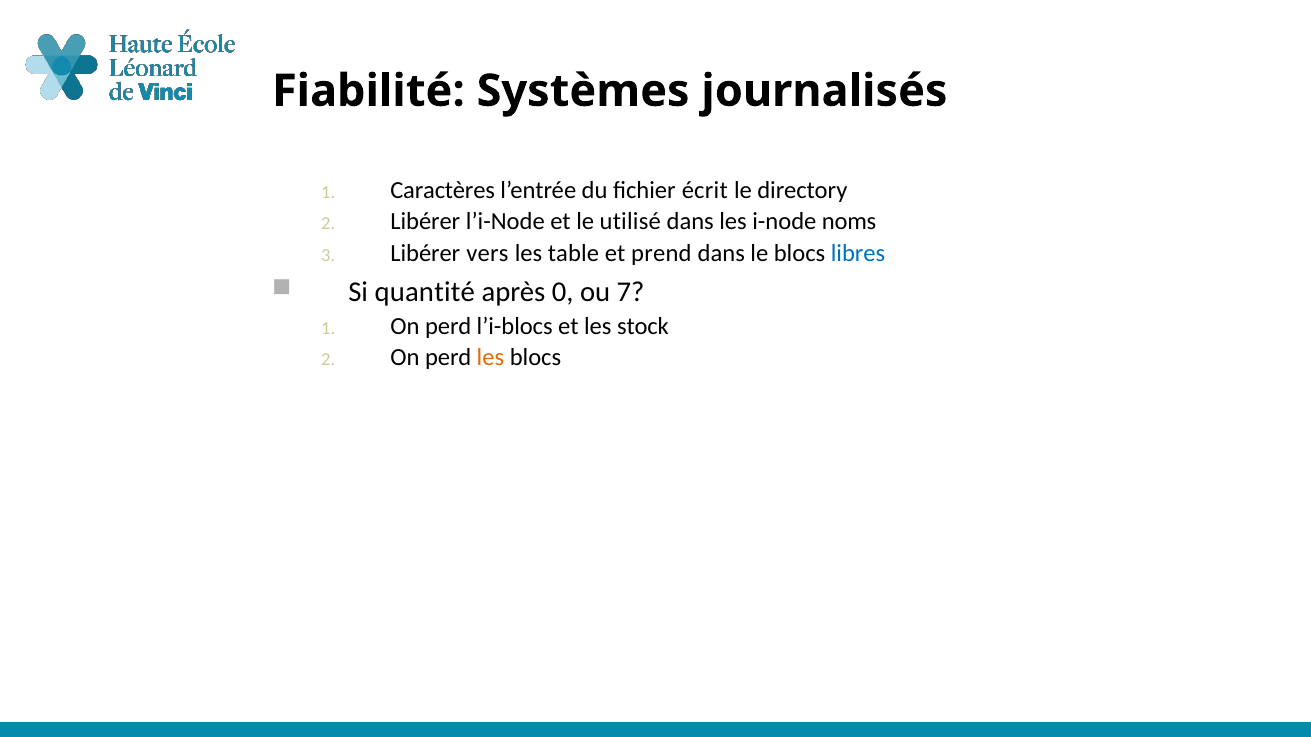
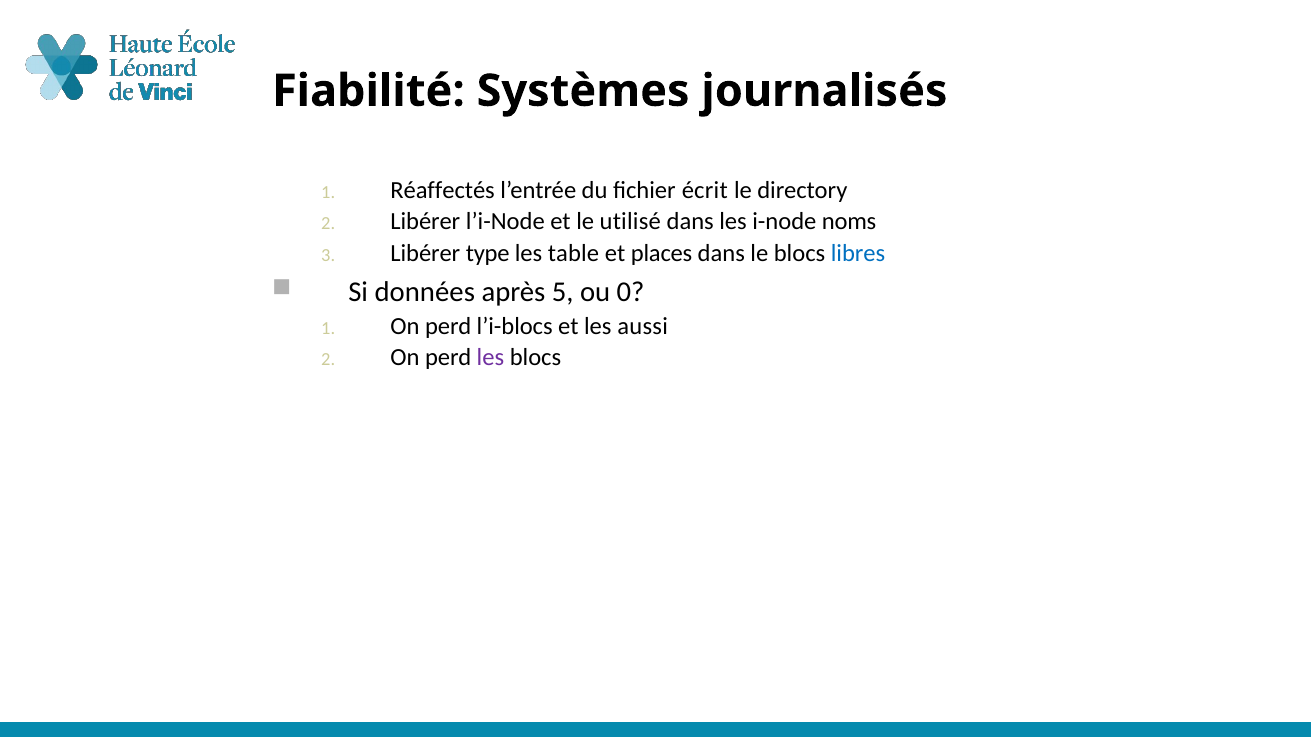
Caractères: Caractères -> Réaffectés (443, 190)
vers: vers -> type (488, 253)
prend: prend -> places (662, 253)
quantité: quantité -> données (425, 292)
0: 0 -> 5 (563, 292)
7: 7 -> 0 (631, 292)
stock: stock -> aussi (643, 326)
les colour: orange -> purple (490, 358)
